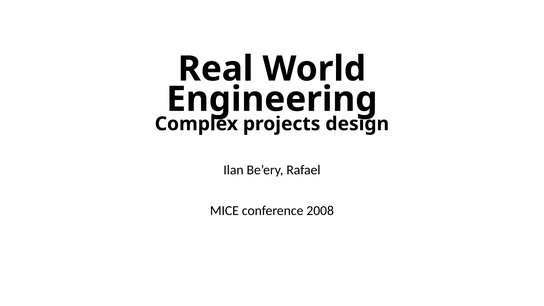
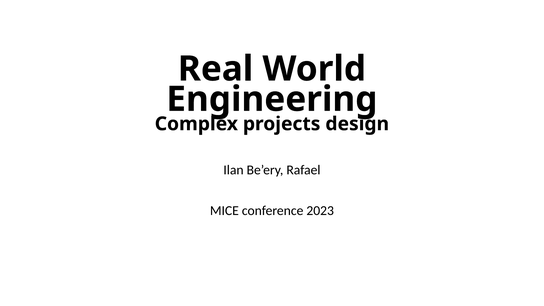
2008: 2008 -> 2023 (320, 211)
